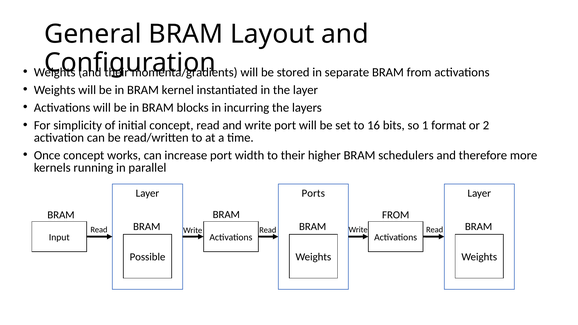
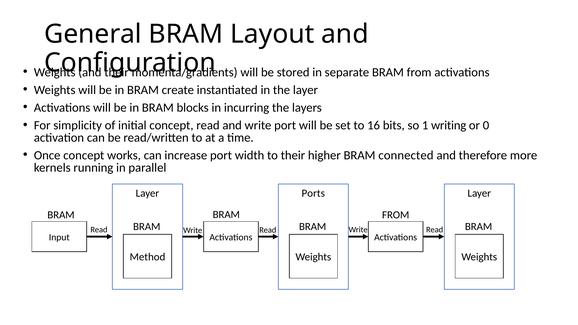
kernel: kernel -> create (178, 90)
format: format -> writing (449, 125)
2: 2 -> 0 (486, 125)
schedulers: schedulers -> connected (406, 155)
Possible: Possible -> Method (147, 257)
